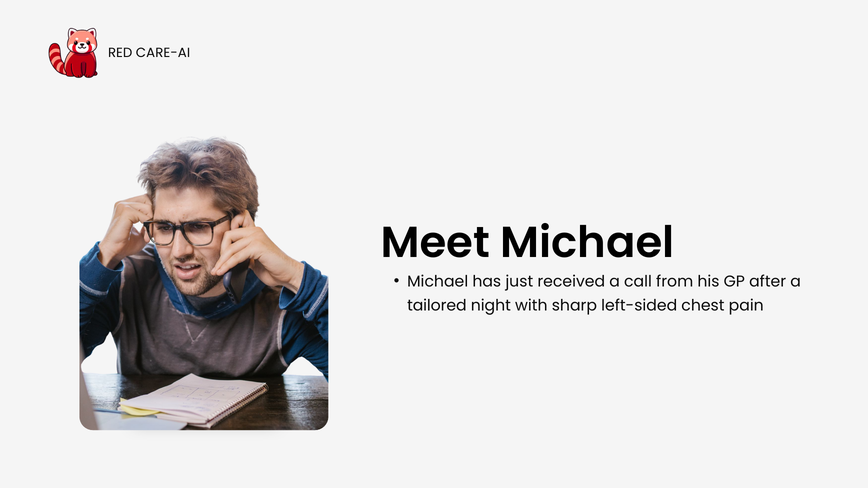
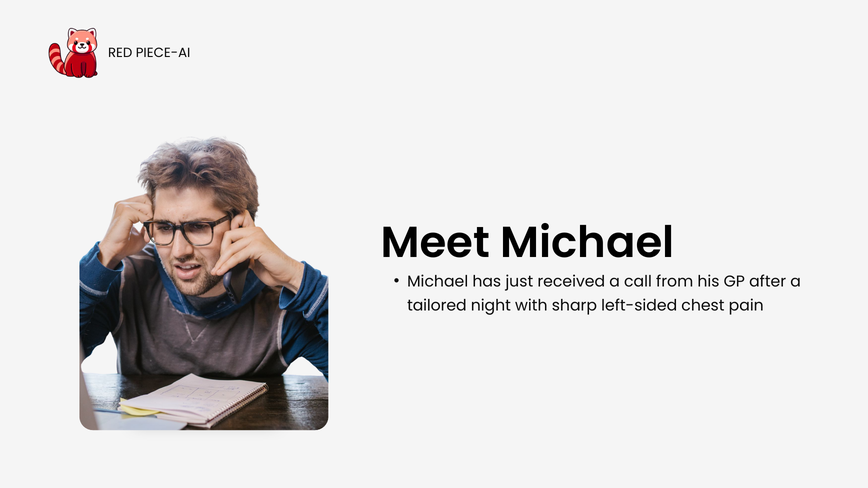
CARE-AI: CARE-AI -> PIECE-AI (163, 53)
